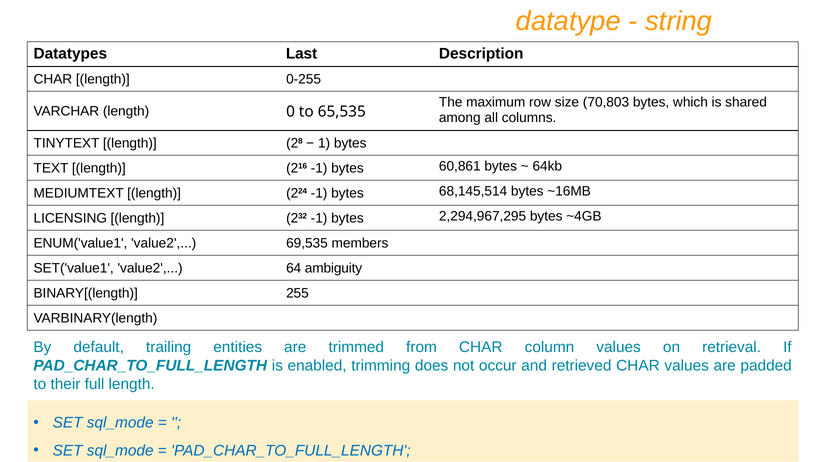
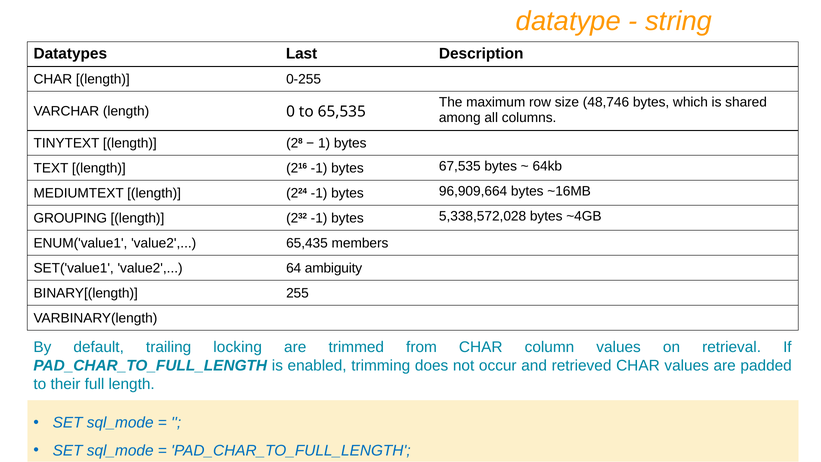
70,803: 70,803 -> 48,746 (606, 102)
60,861: 60,861 -> 67,535 (460, 166)
68,145,514: 68,145,514 -> 96,909,664 (473, 191)
LICENSING: LICENSING -> GROUPING (70, 218)
2,294,967,295: 2,294,967,295 -> 5,338,572,028 (483, 216)
69,535: 69,535 -> 65,435 (307, 243)
entities: entities -> locking (238, 347)
